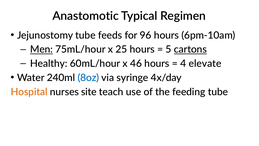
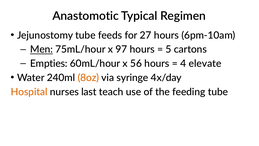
96: 96 -> 27 (146, 35)
25: 25 -> 97 (121, 49)
cartons underline: present -> none (190, 49)
Healthy: Healthy -> Empties (49, 63)
46: 46 -> 56 (136, 63)
8oz colour: blue -> orange (88, 78)
site: site -> last (89, 92)
